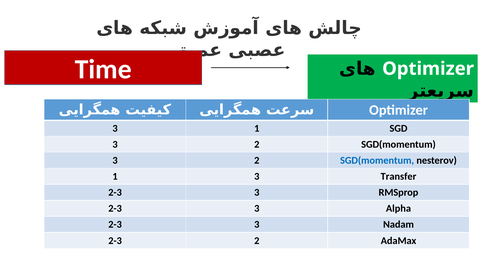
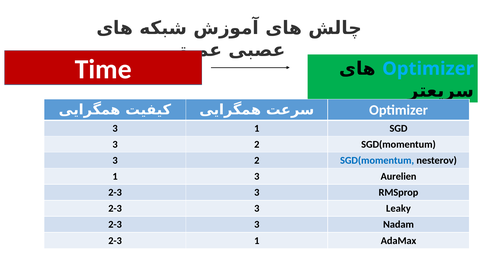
Optimizer colour: white -> light blue (428, 69)
Transfer: Transfer -> Aurelien (399, 177)
Alpha: Alpha -> Leaky (398, 209)
2-3 2: 2 -> 1 (257, 241)
